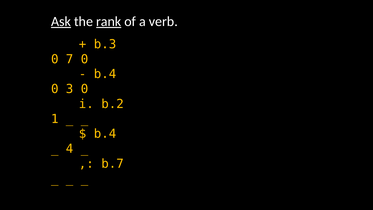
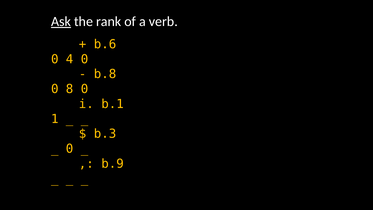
rank underline: present -> none (109, 21)
b.3: b.3 -> b.6 (105, 44)
7: 7 -> 4 (70, 59)
b.4: b.4 -> b.8 (105, 74)
3: 3 -> 8 (70, 89)
b.2: b.2 -> b.1 (113, 104)
b.4: b.4 -> b.3 (105, 134)
4: 4 -> 0 (70, 149)
b.7: b.7 -> b.9 (113, 164)
